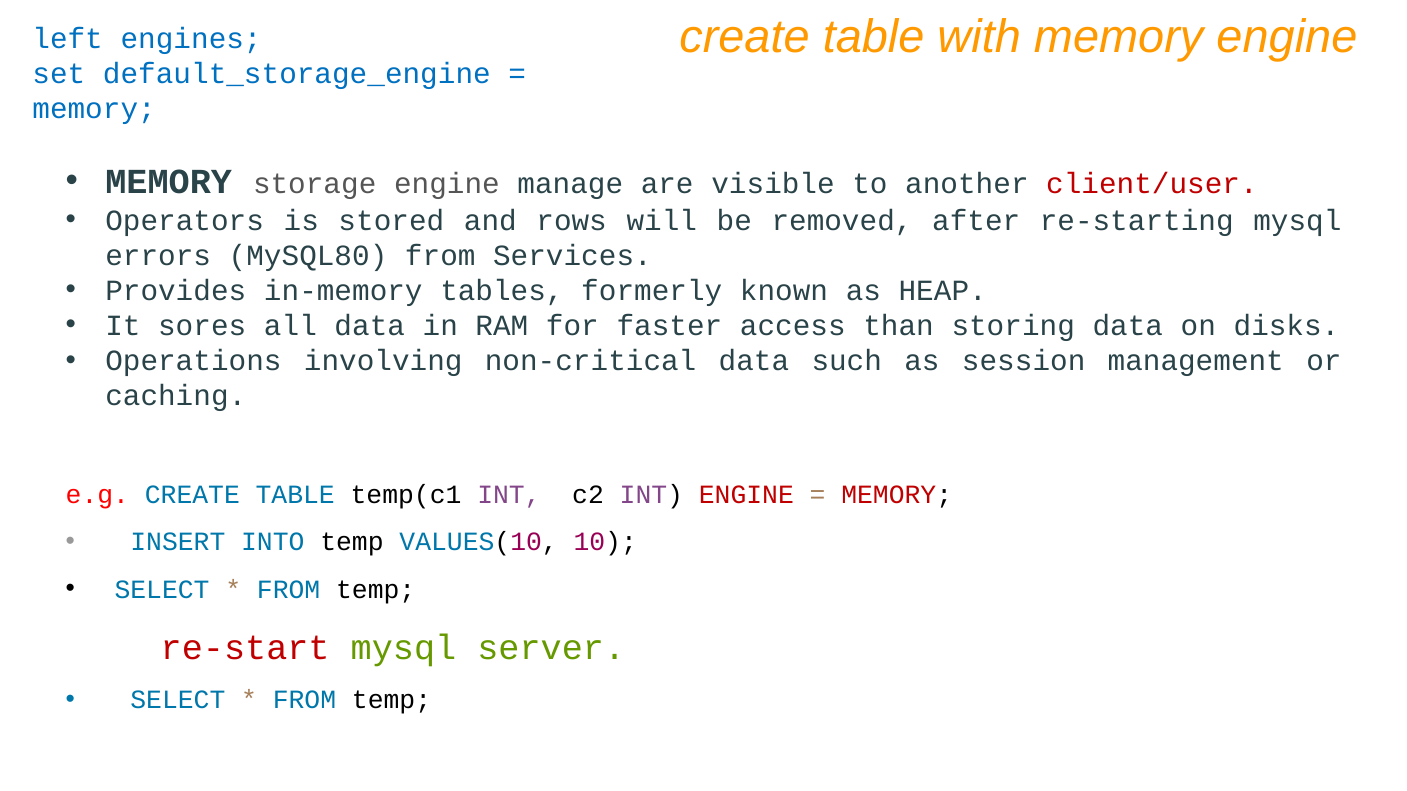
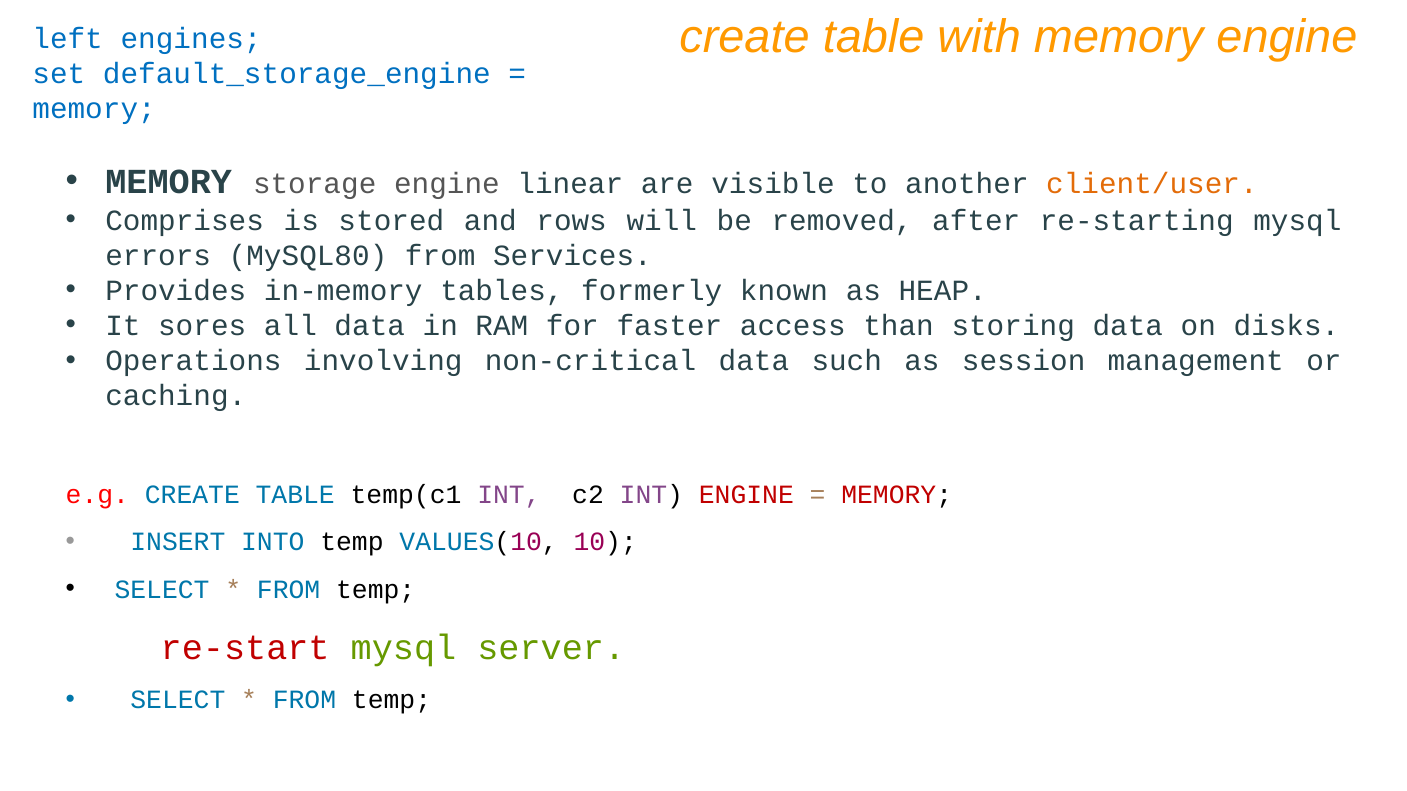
manage: manage -> linear (570, 184)
client/user colour: red -> orange (1152, 184)
Operators: Operators -> Comprises (185, 221)
